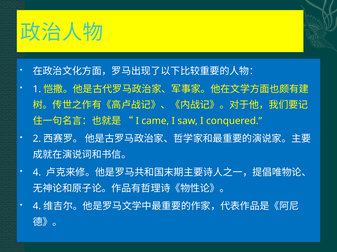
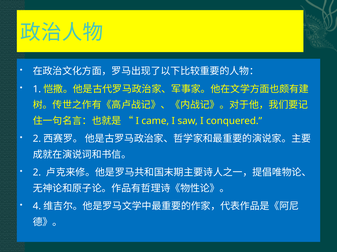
4: 4 -> 2 (37, 173)
